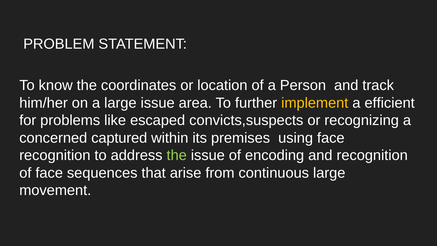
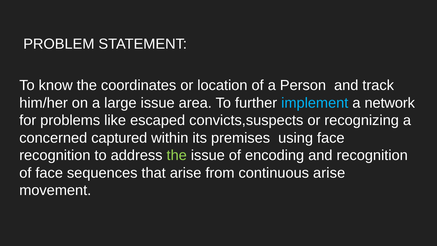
implement colour: yellow -> light blue (315, 103)
efficient: efficient -> network (390, 103)
continuous large: large -> arise (329, 173)
